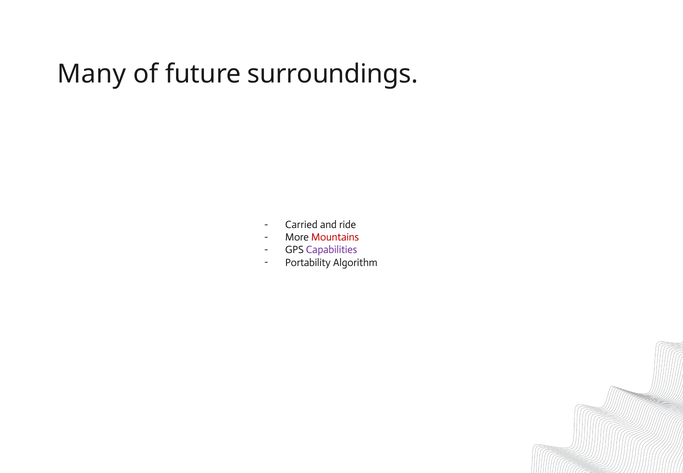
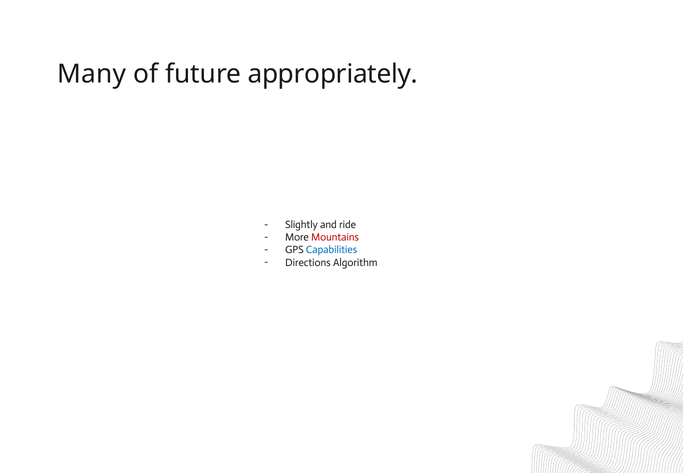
surroundings: surroundings -> appropriately (333, 74)
Carried: Carried -> Slightly (301, 225)
Capabilities colour: purple -> blue (332, 250)
Portability: Portability -> Directions (308, 263)
